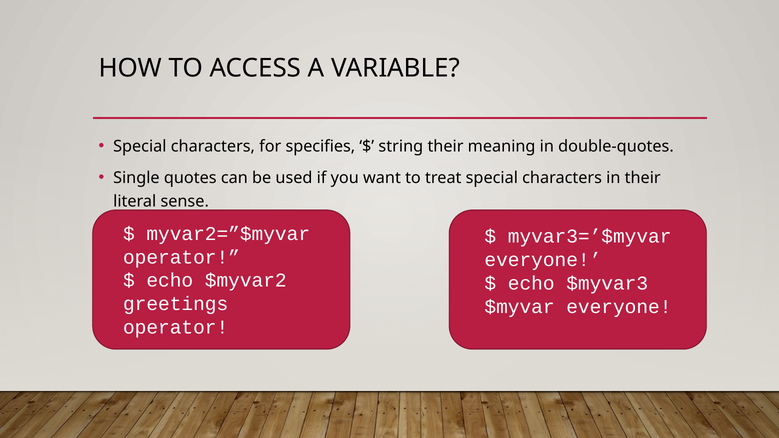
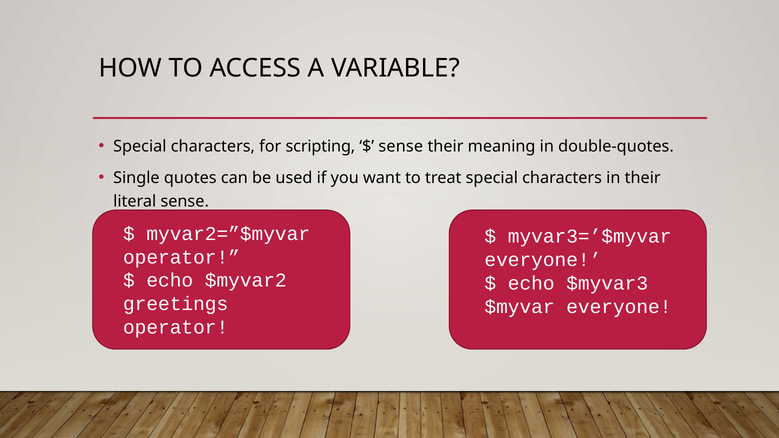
specifies: specifies -> scripting (320, 146)
string: string -> sense (401, 146)
